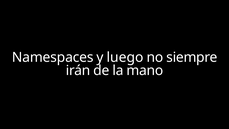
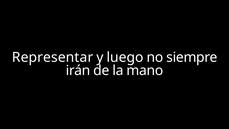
Namespaces: Namespaces -> Representar (53, 57)
